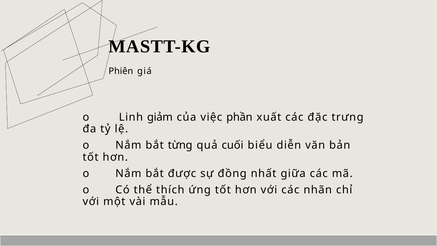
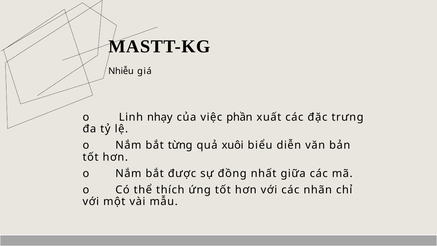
Phiên: Phiên -> Nhiễu (121, 71)
giảm: giảm -> nhạy (160, 117)
cuối: cuối -> xuôi (233, 145)
